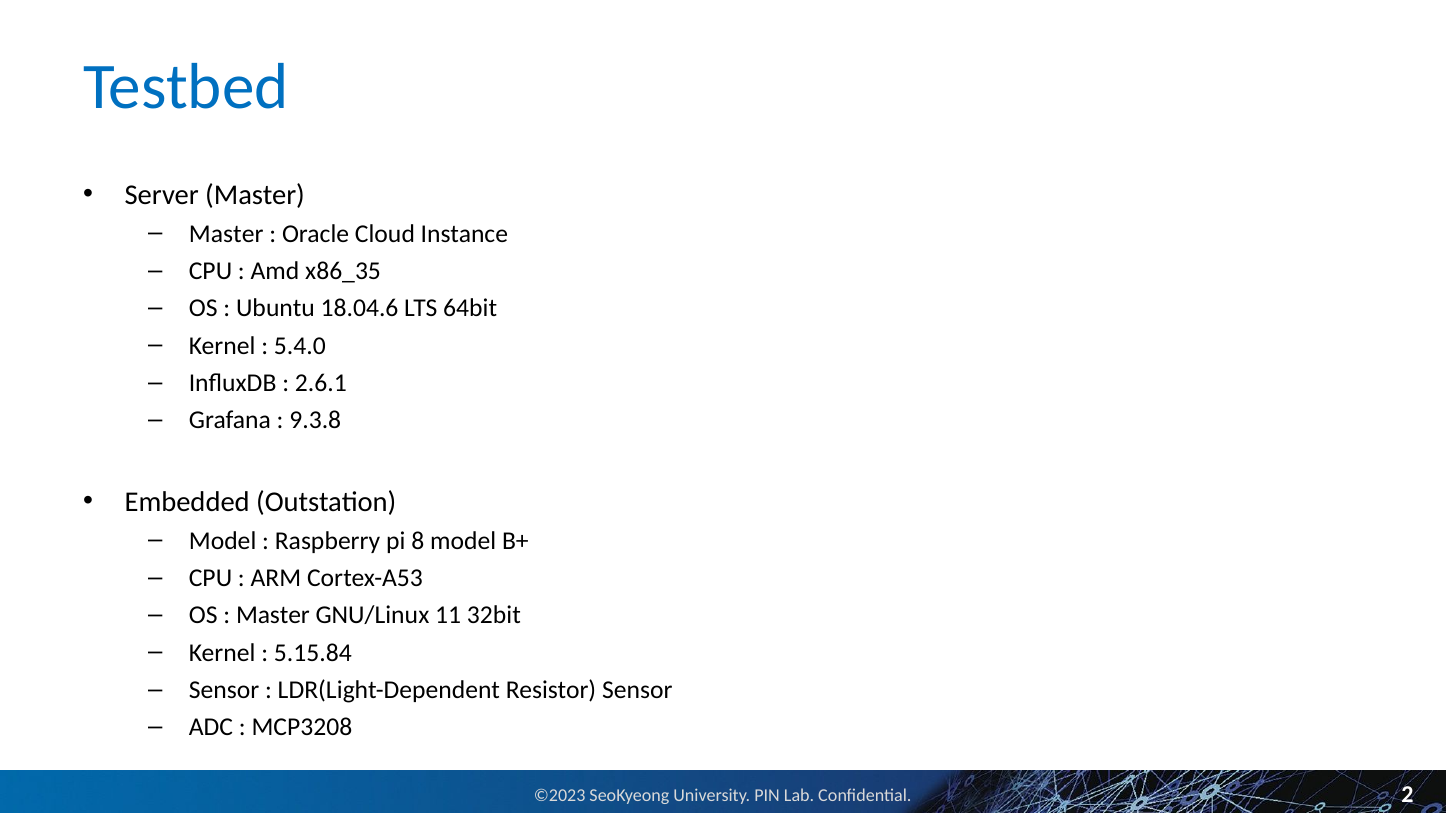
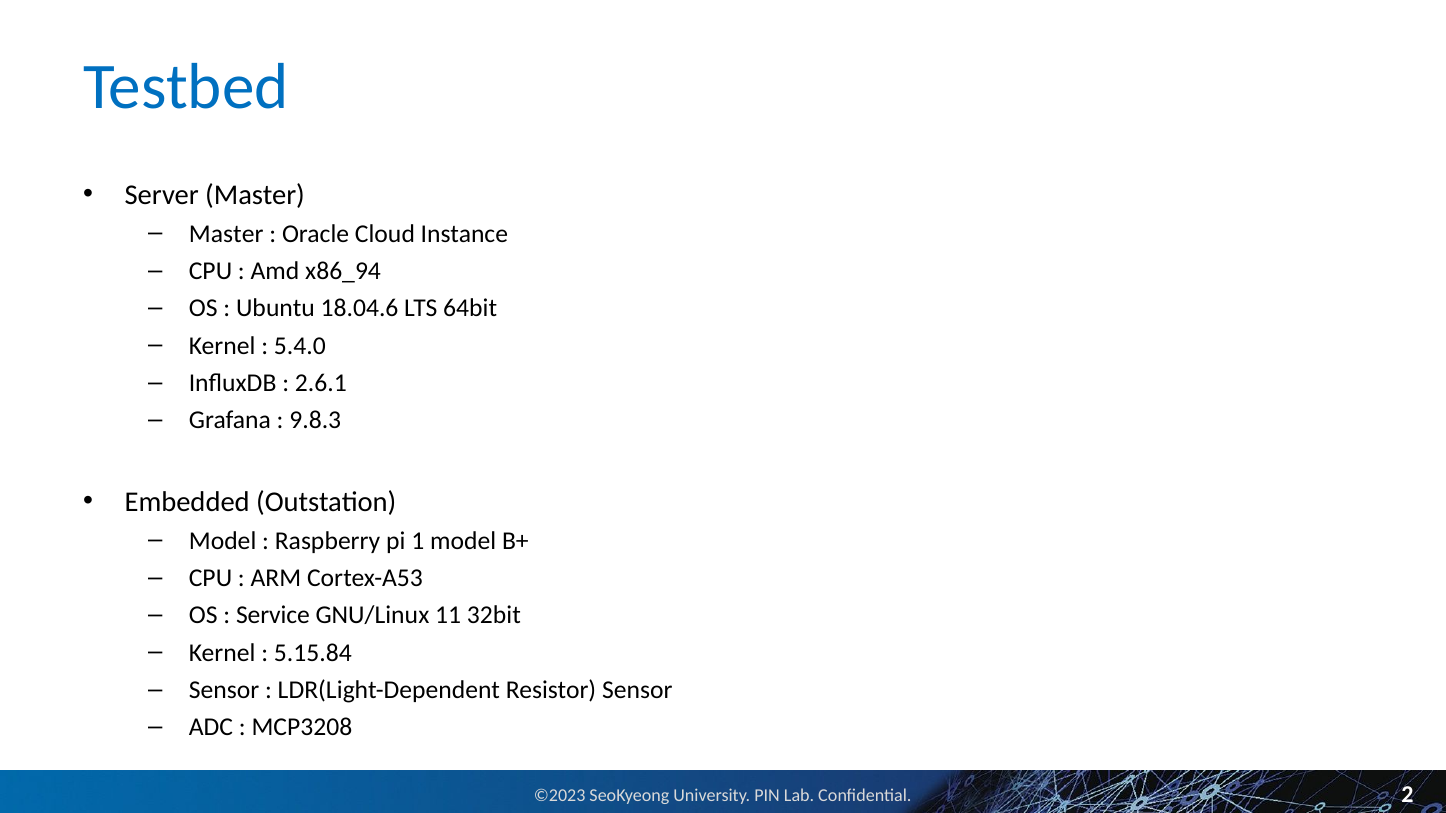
x86_35: x86_35 -> x86_94 (343, 271)
9.3.8: 9.3.8 -> 9.8.3 (315, 421)
8: 8 -> 1 (418, 541)
Master: Master -> Service (273, 616)
